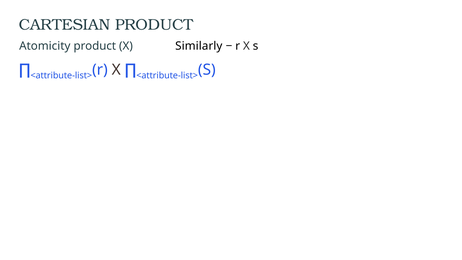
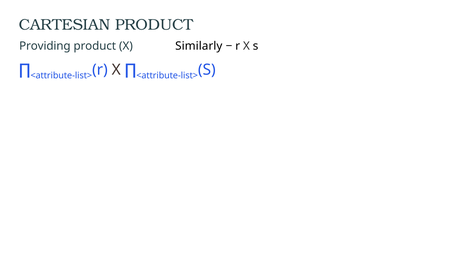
Atomicity: Atomicity -> Providing (45, 46)
